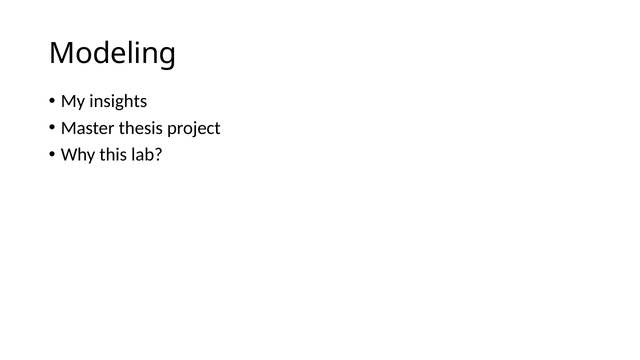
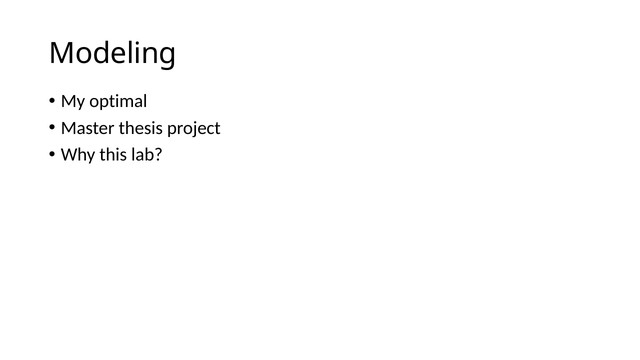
insights: insights -> optimal (118, 101)
